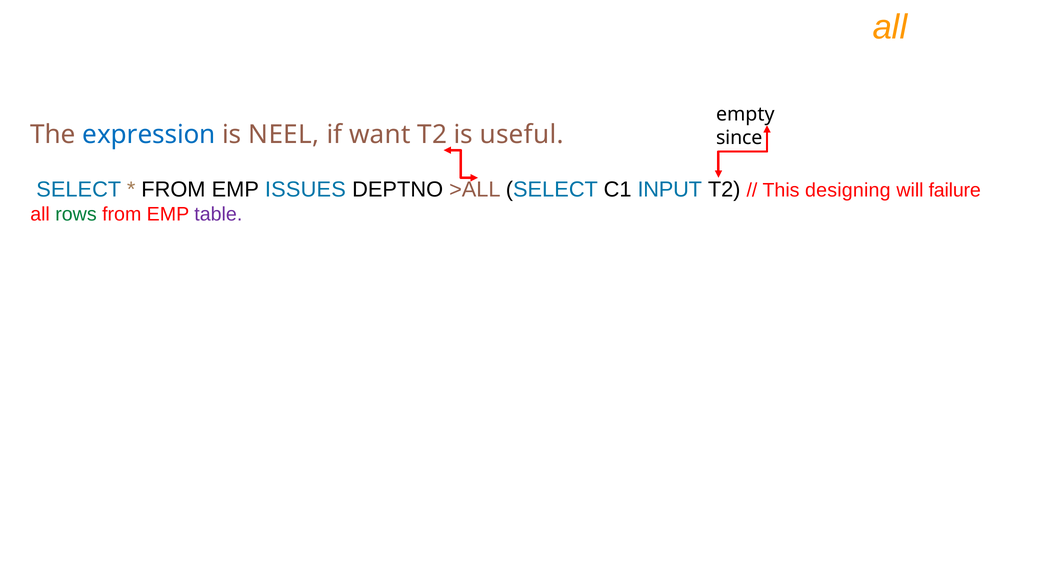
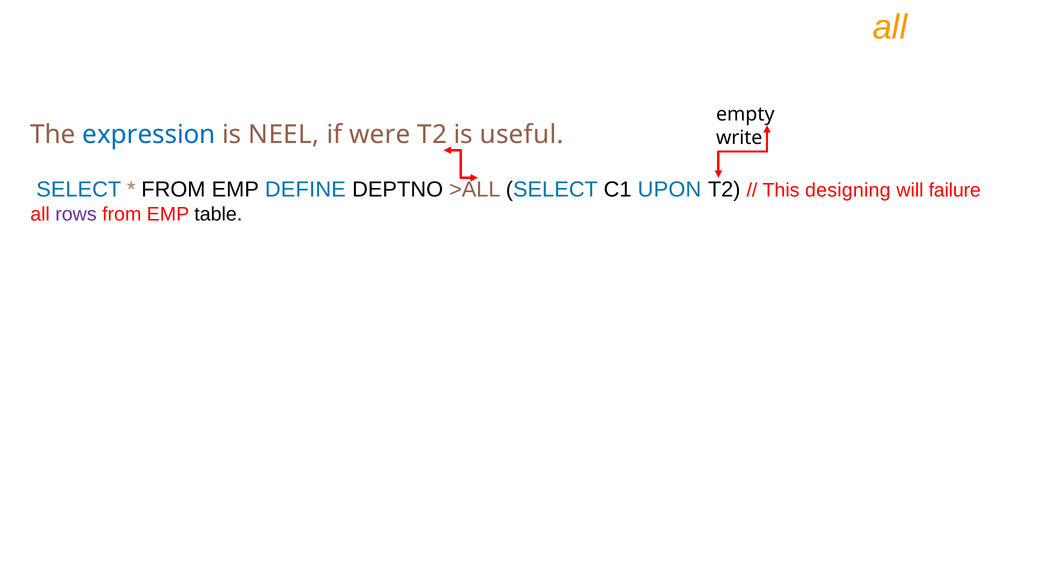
want: want -> were (380, 135)
since: since -> write (739, 138)
ISSUES: ISSUES -> DEFINE (305, 190)
INPUT: INPUT -> UPON (670, 190)
rows colour: green -> purple (76, 214)
table colour: purple -> black (218, 214)
